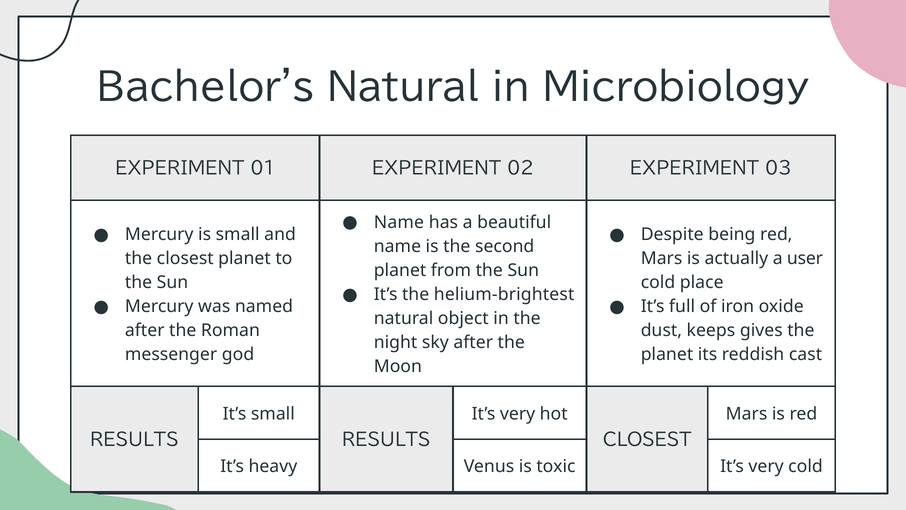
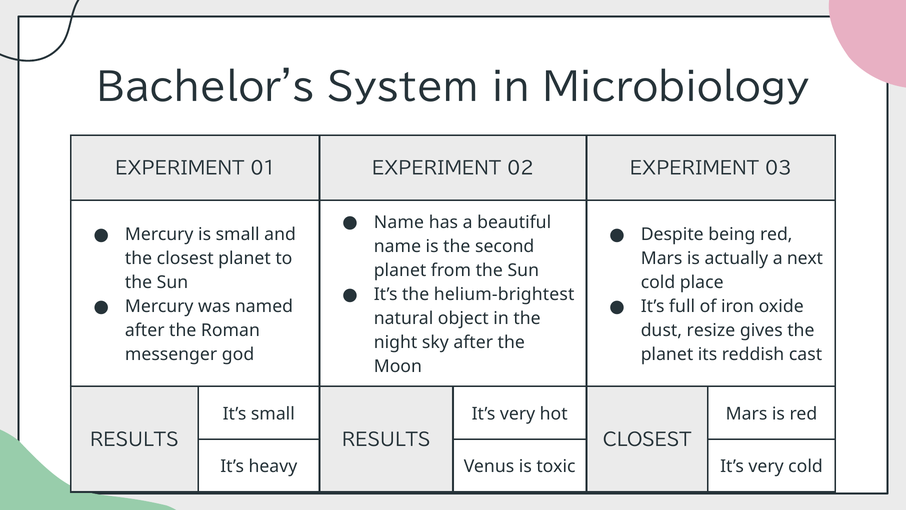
Bachelor's Natural: Natural -> System (403, 88)
user: user -> next (805, 258)
keeps: keeps -> resize (711, 330)
